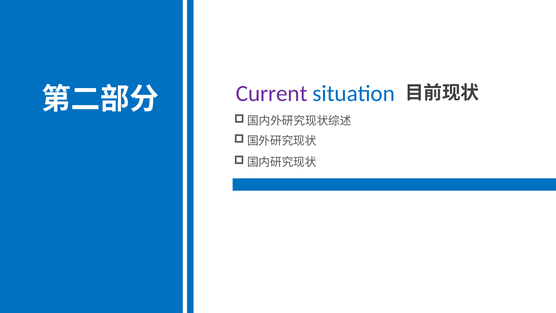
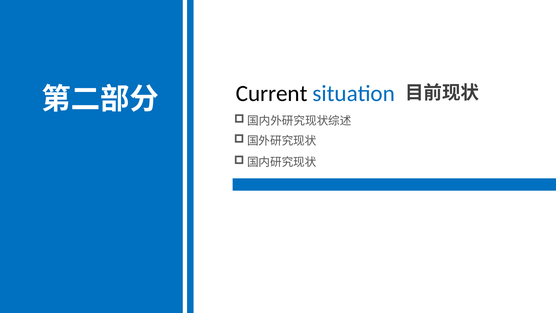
Current colour: purple -> black (272, 93)
